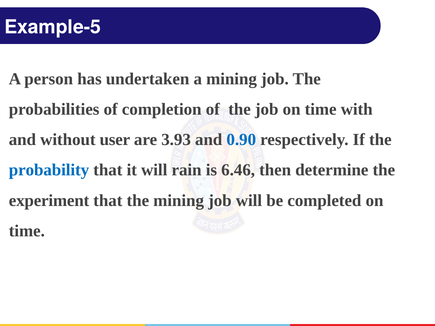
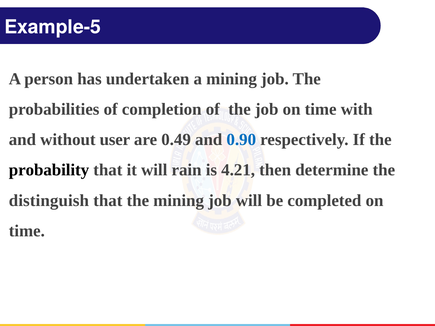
3.93: 3.93 -> 0.49 (176, 140)
probability colour: blue -> black (49, 170)
6.46: 6.46 -> 4.21 (238, 170)
experiment: experiment -> distinguish (49, 201)
